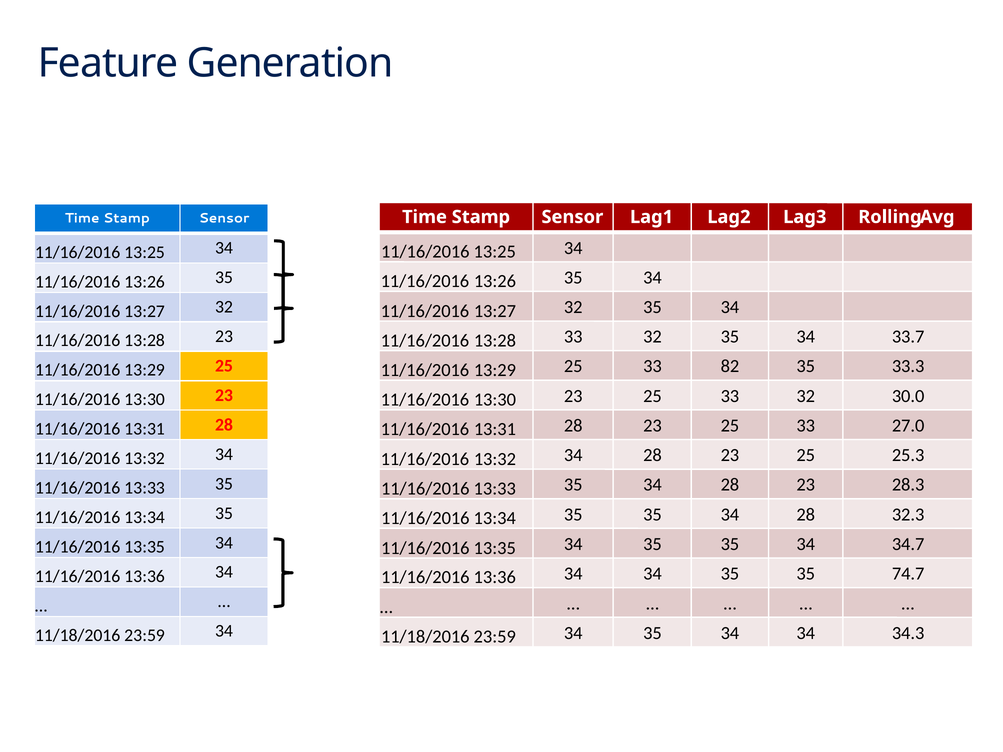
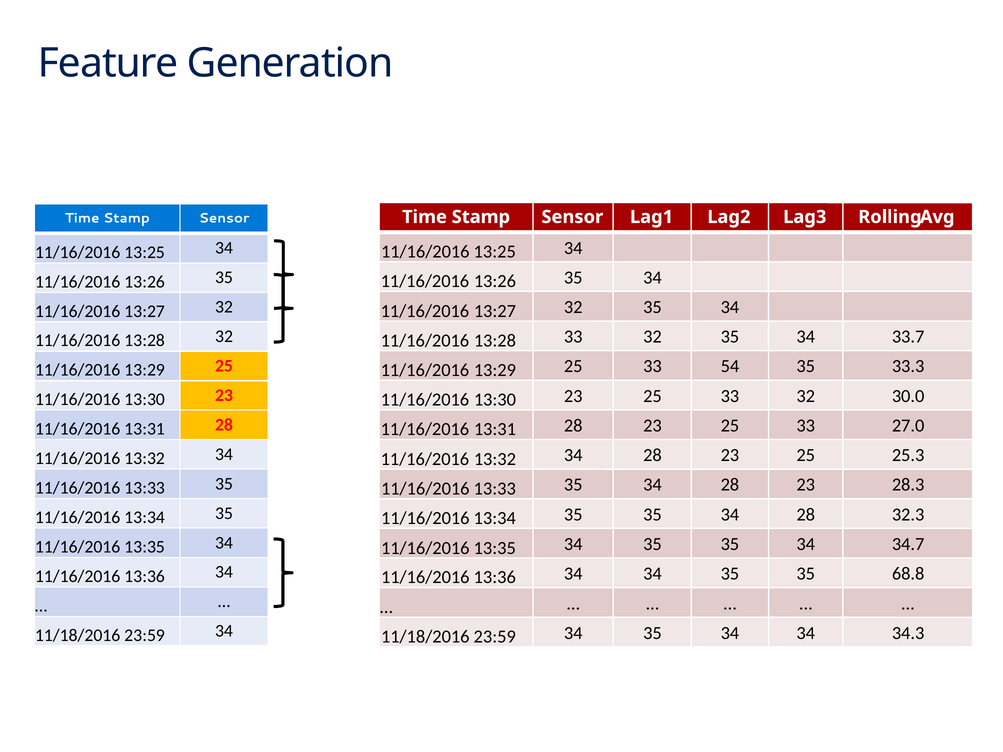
13:28 23: 23 -> 32 (224, 337)
82: 82 -> 54 (730, 366)
74.7: 74.7 -> 68.8 (908, 574)
